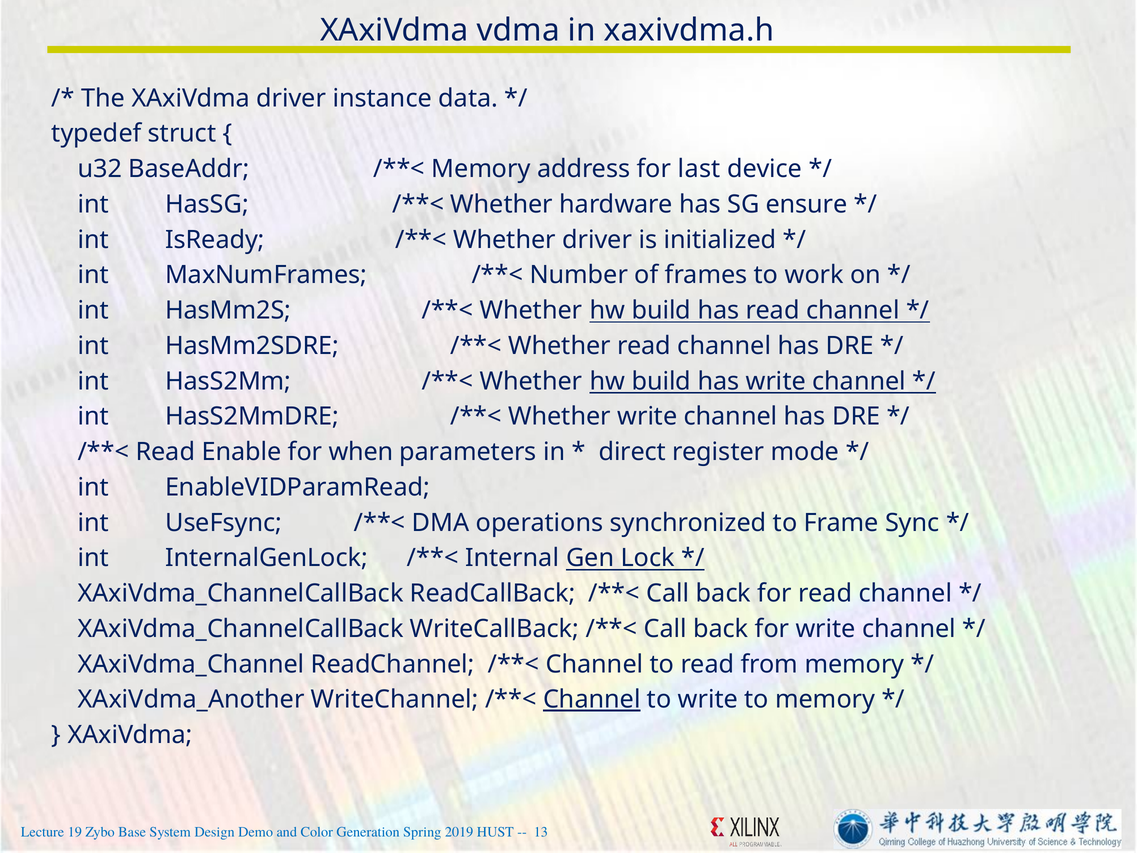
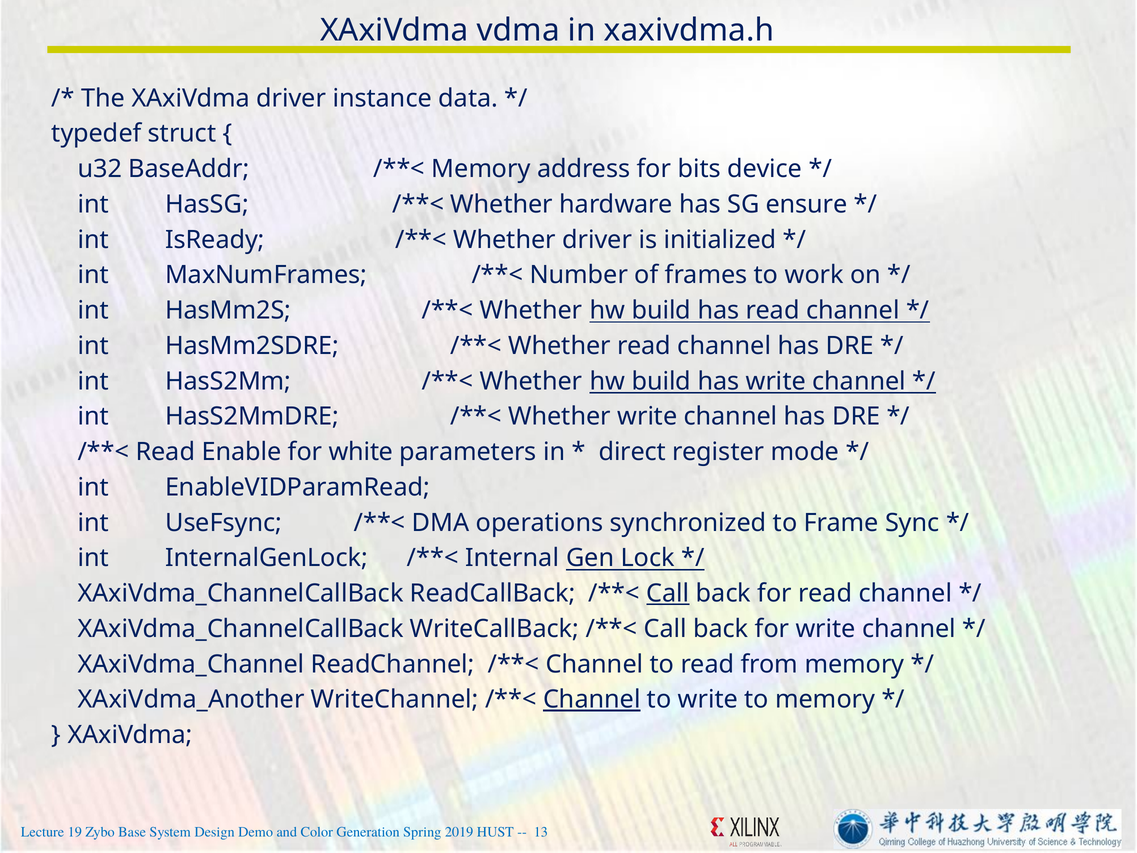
last: last -> bits (699, 169)
when: when -> white (361, 452)
Call underline: none -> present (668, 593)
